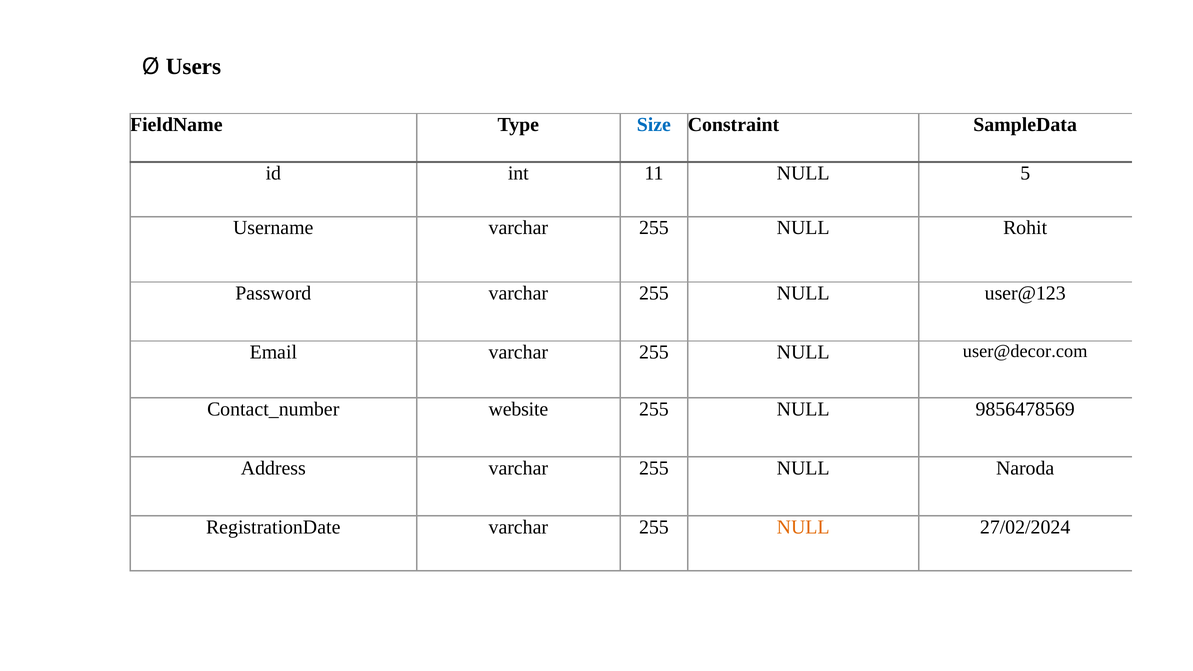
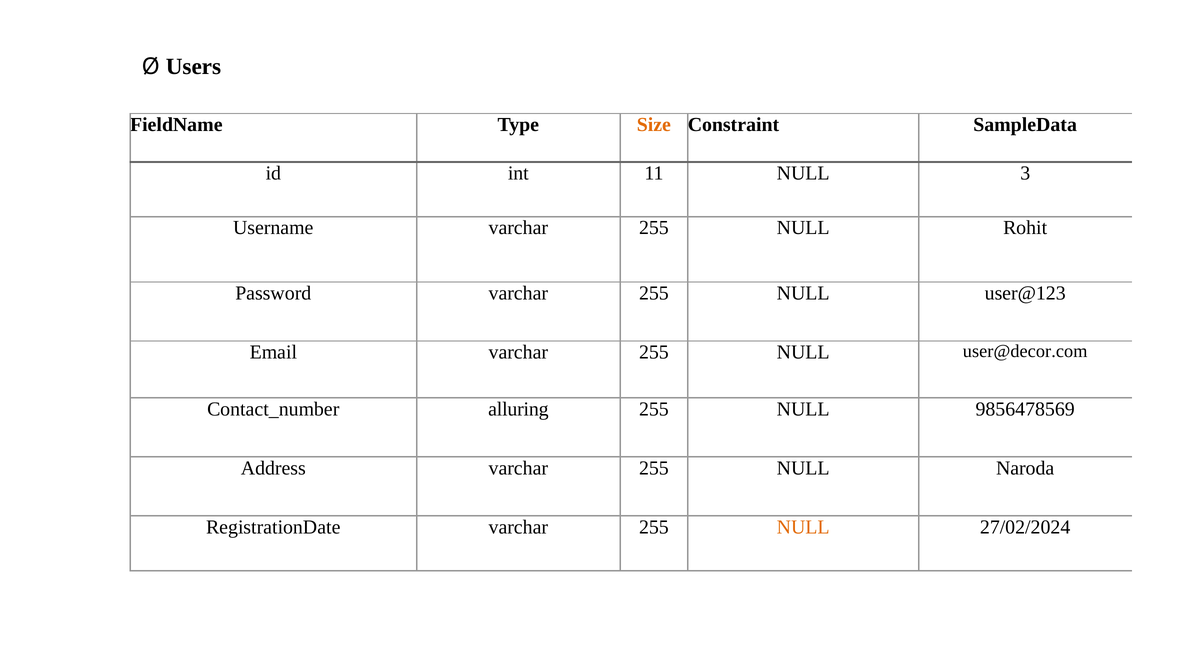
Size colour: blue -> orange (654, 125)
5: 5 -> 3 (1025, 173)
website: website -> alluring (518, 409)
